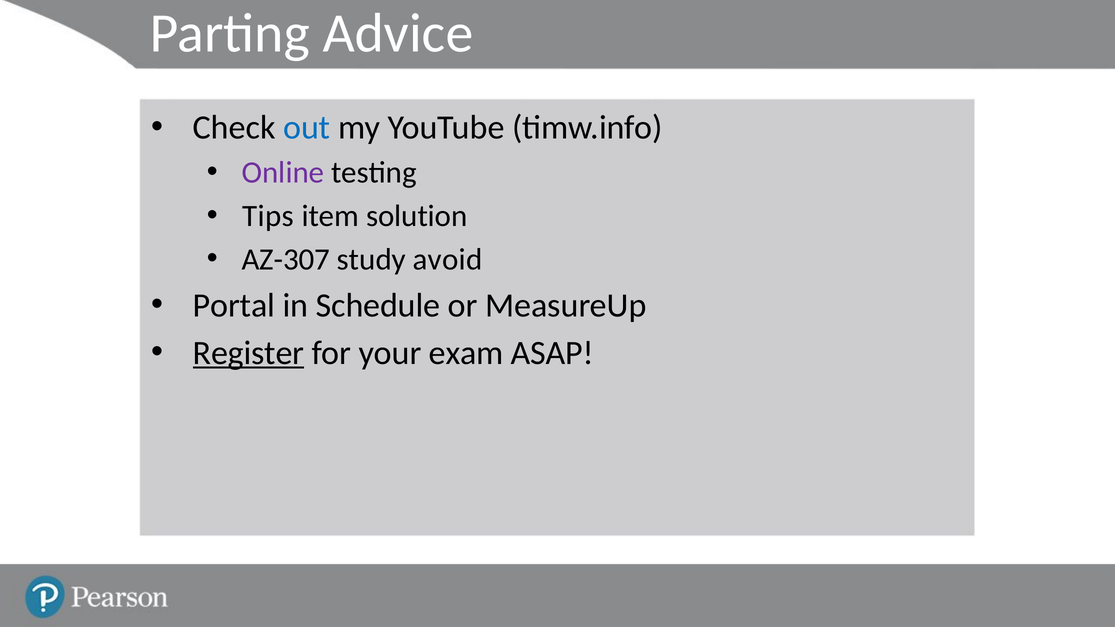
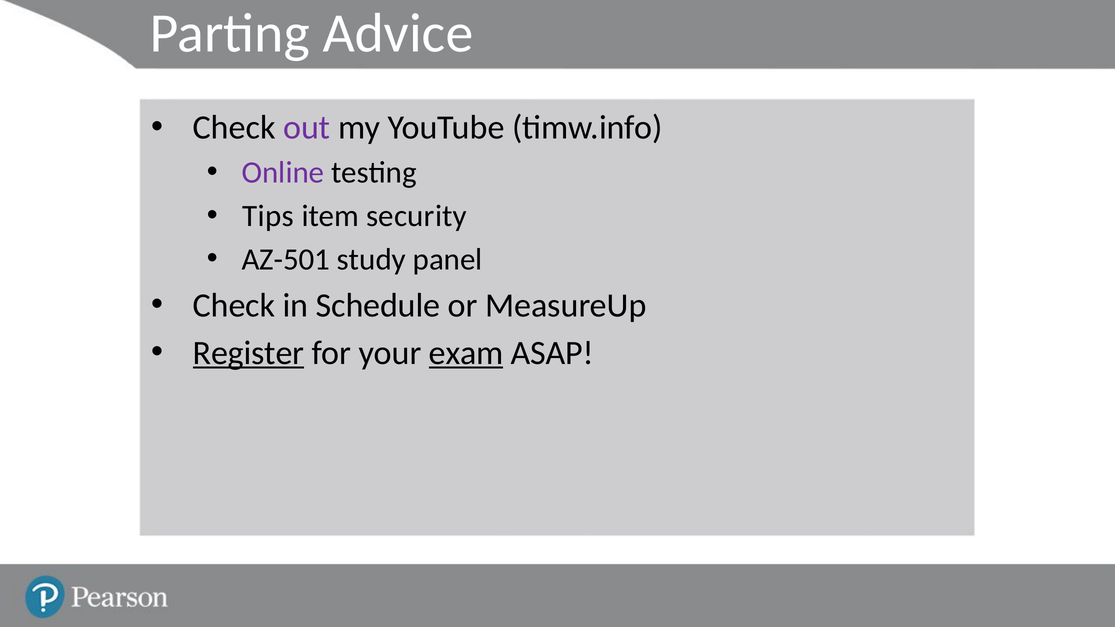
out colour: blue -> purple (307, 128)
solution: solution -> security (417, 216)
AZ-307: AZ-307 -> AZ-501 (286, 259)
avoid: avoid -> panel (448, 259)
Portal: Portal -> Check (234, 306)
exam underline: none -> present (466, 353)
